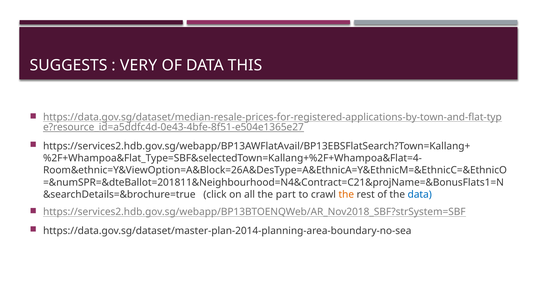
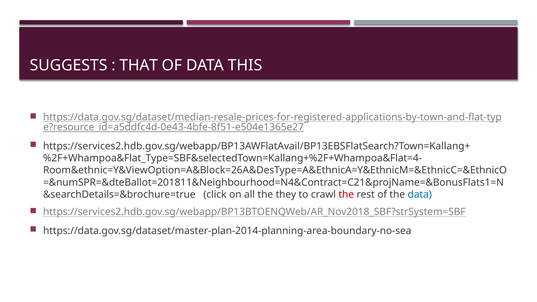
VERY: VERY -> THAT (139, 65)
part: part -> they (286, 195)
the colour: orange -> red (346, 195)
